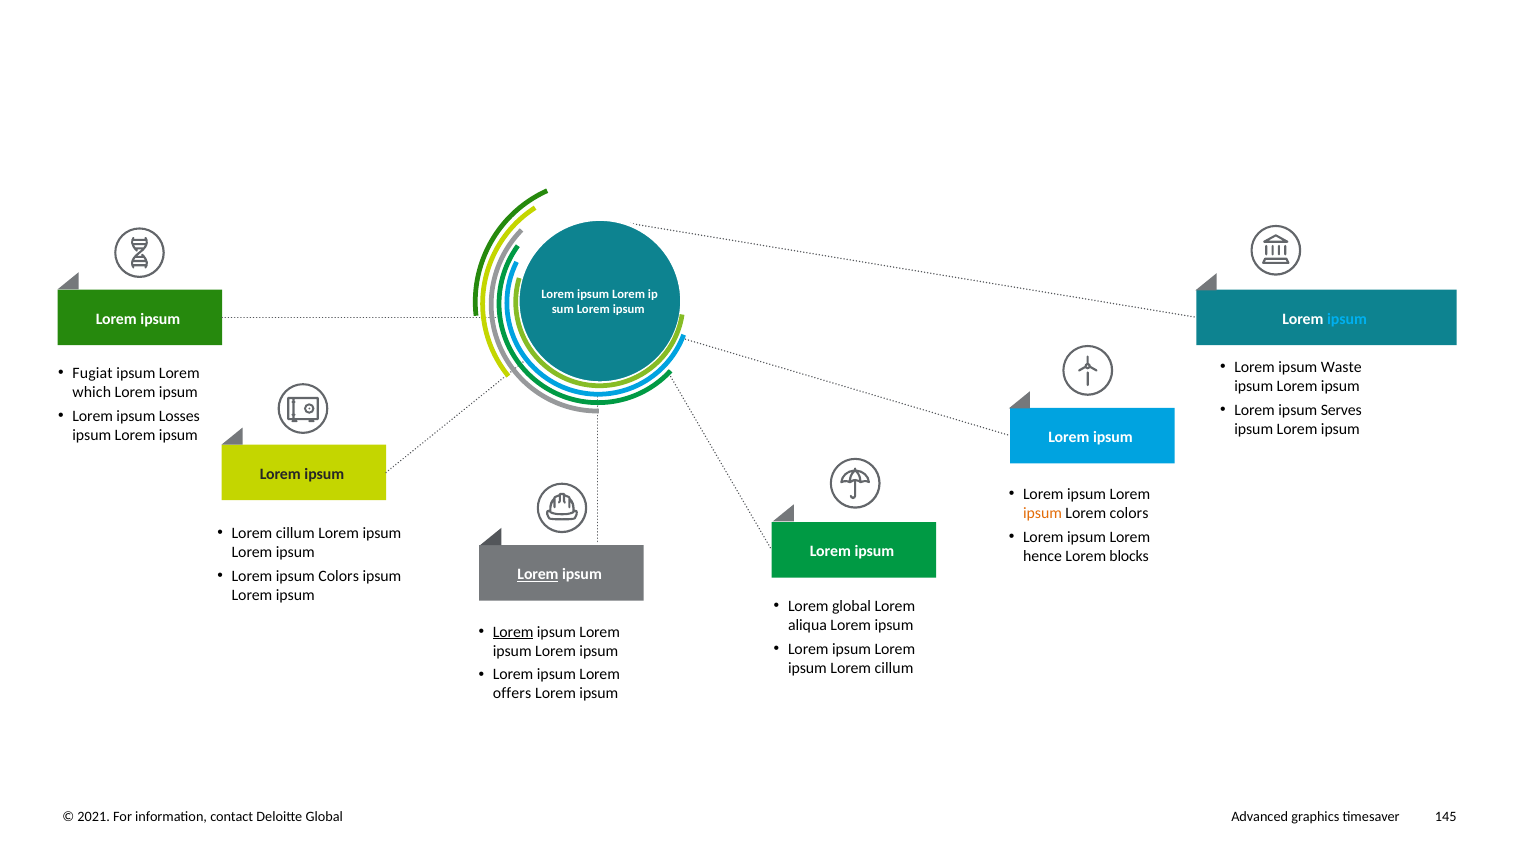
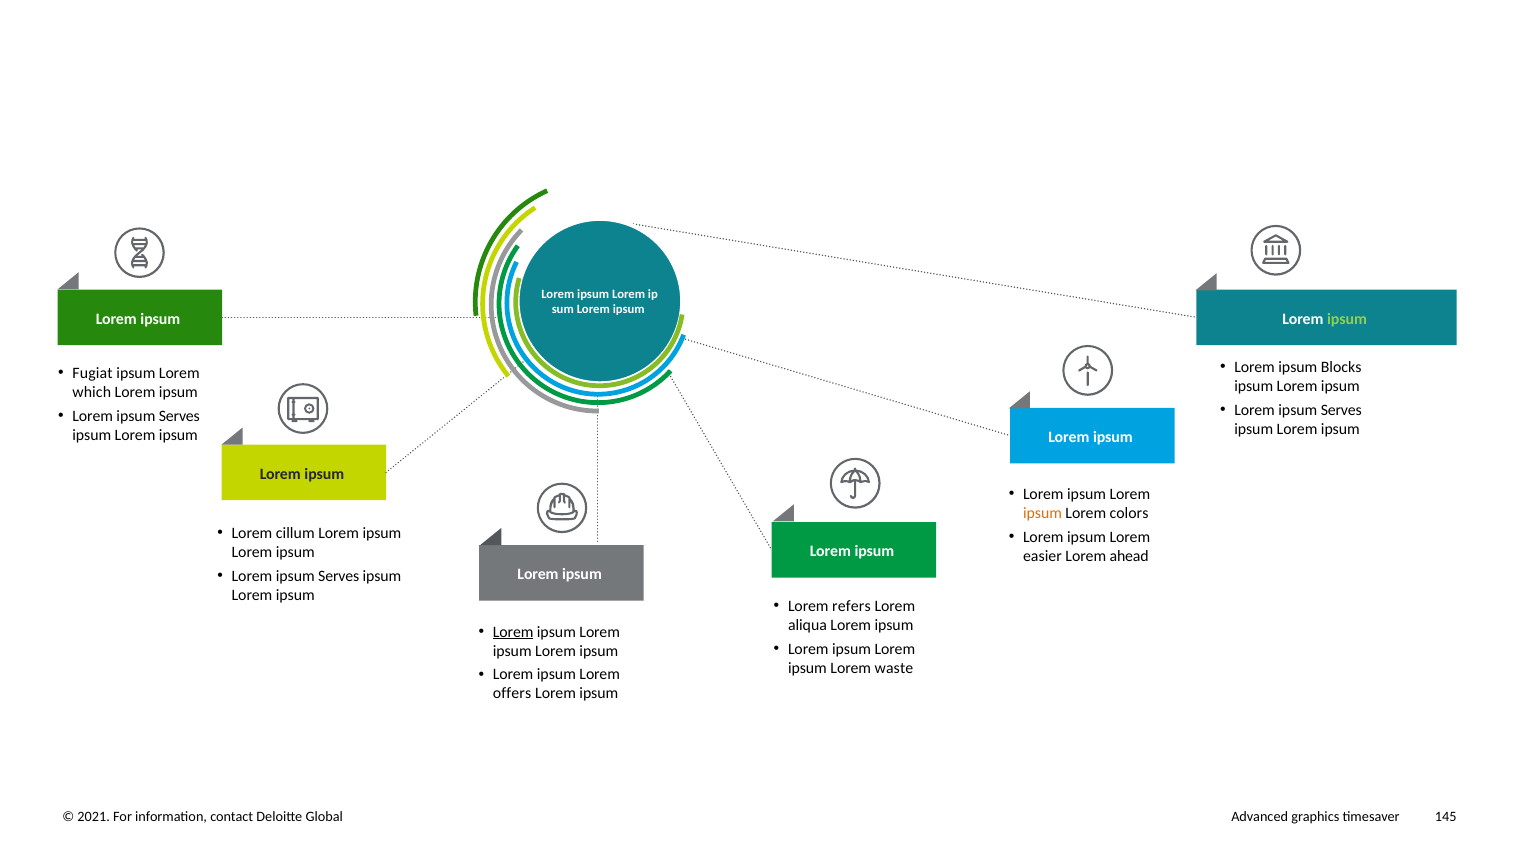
ipsum colour: light blue -> light green (1347, 319)
Waste: Waste -> Blocks (1341, 367)
Losses: Losses -> Serves (179, 416)
hence: hence -> easier (1042, 556)
blocks: blocks -> ahead (1129, 556)
Colors: Colors -> Serves (339, 575)
Lorem underline: present -> none (538, 574)
Lorem global: global -> refers (851, 606)
ipsum Lorem cillum: cillum -> waste (894, 668)
